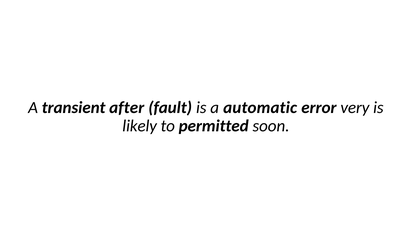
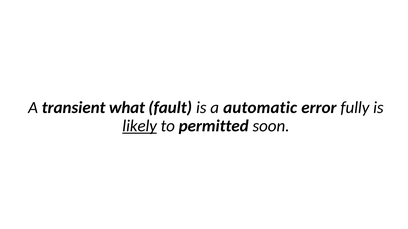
after: after -> what (127, 108)
very: very -> fully (355, 108)
likely underline: none -> present (140, 126)
